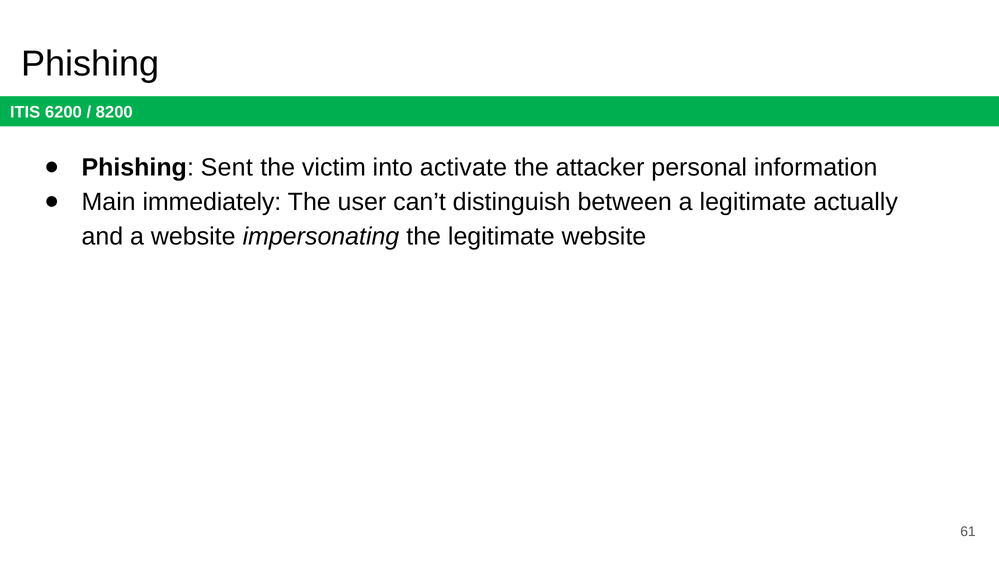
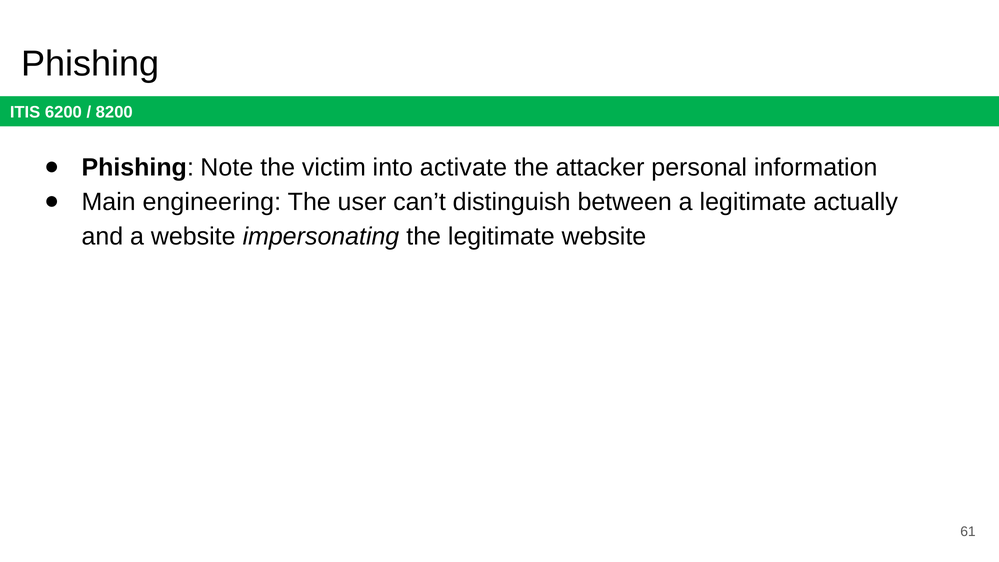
Sent: Sent -> Note (227, 167)
immediately: immediately -> engineering (212, 202)
